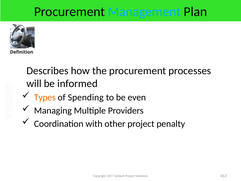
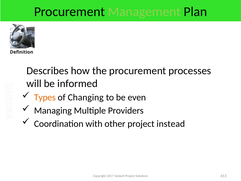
Management colour: light blue -> light green (144, 12)
Spending: Spending -> Changing (86, 97)
penalty: penalty -> instead (171, 124)
